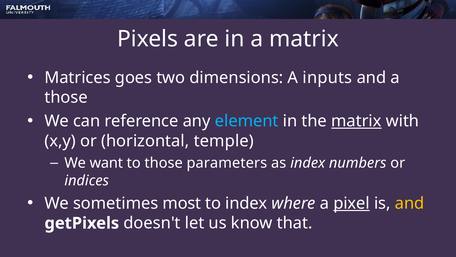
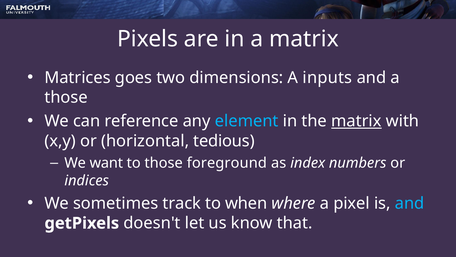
temple: temple -> tedious (224, 141)
parameters: parameters -> foreground (227, 163)
most: most -> track (182, 203)
to index: index -> when (246, 203)
pixel underline: present -> none (352, 203)
and colour: yellow -> light blue (410, 203)
